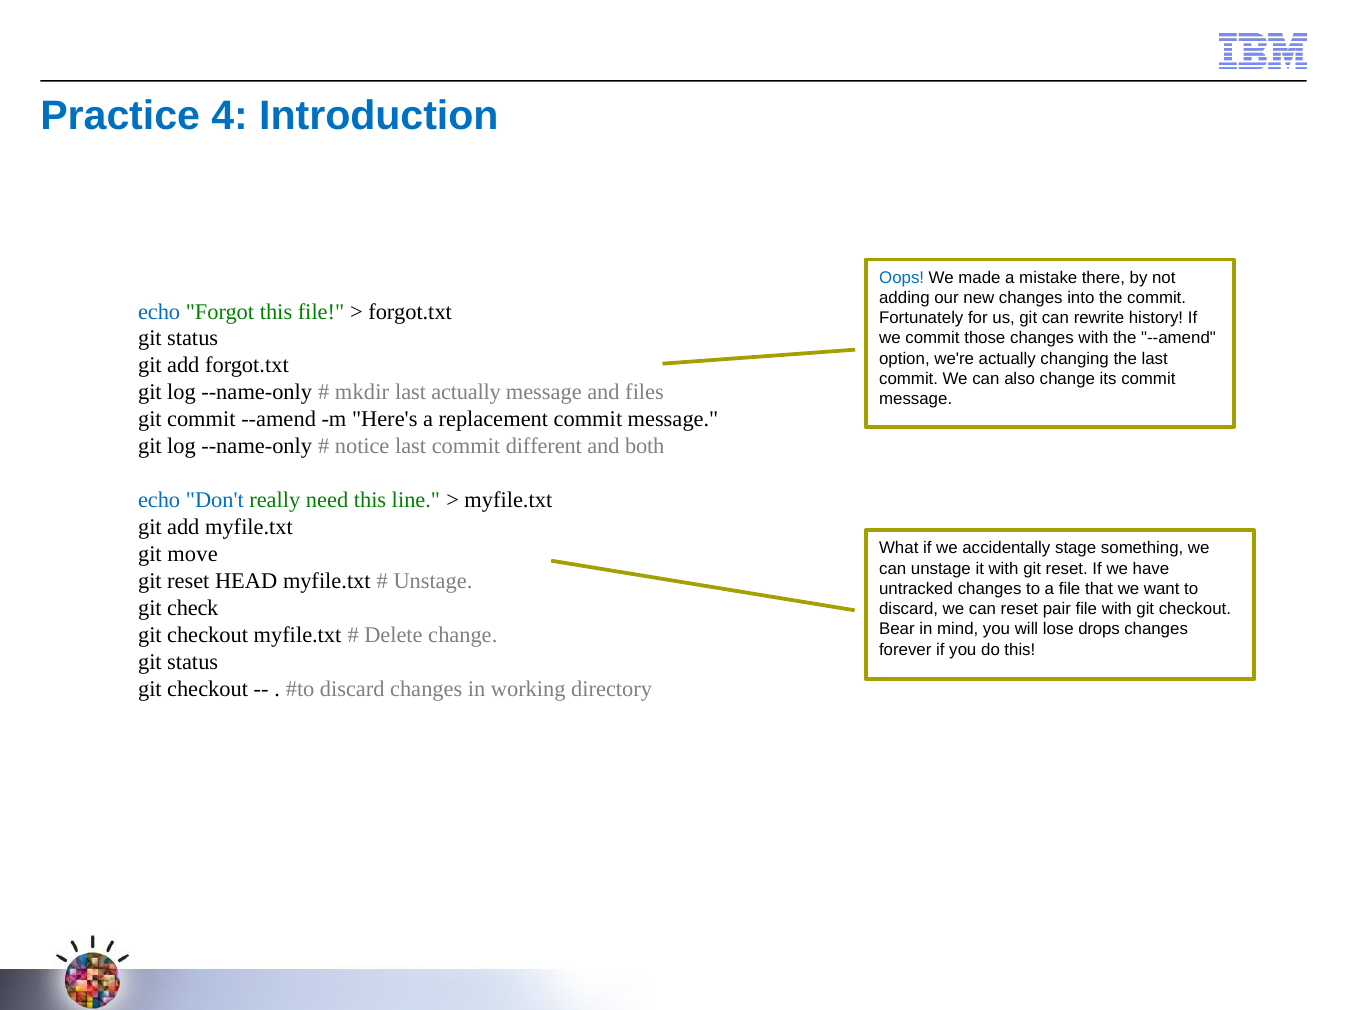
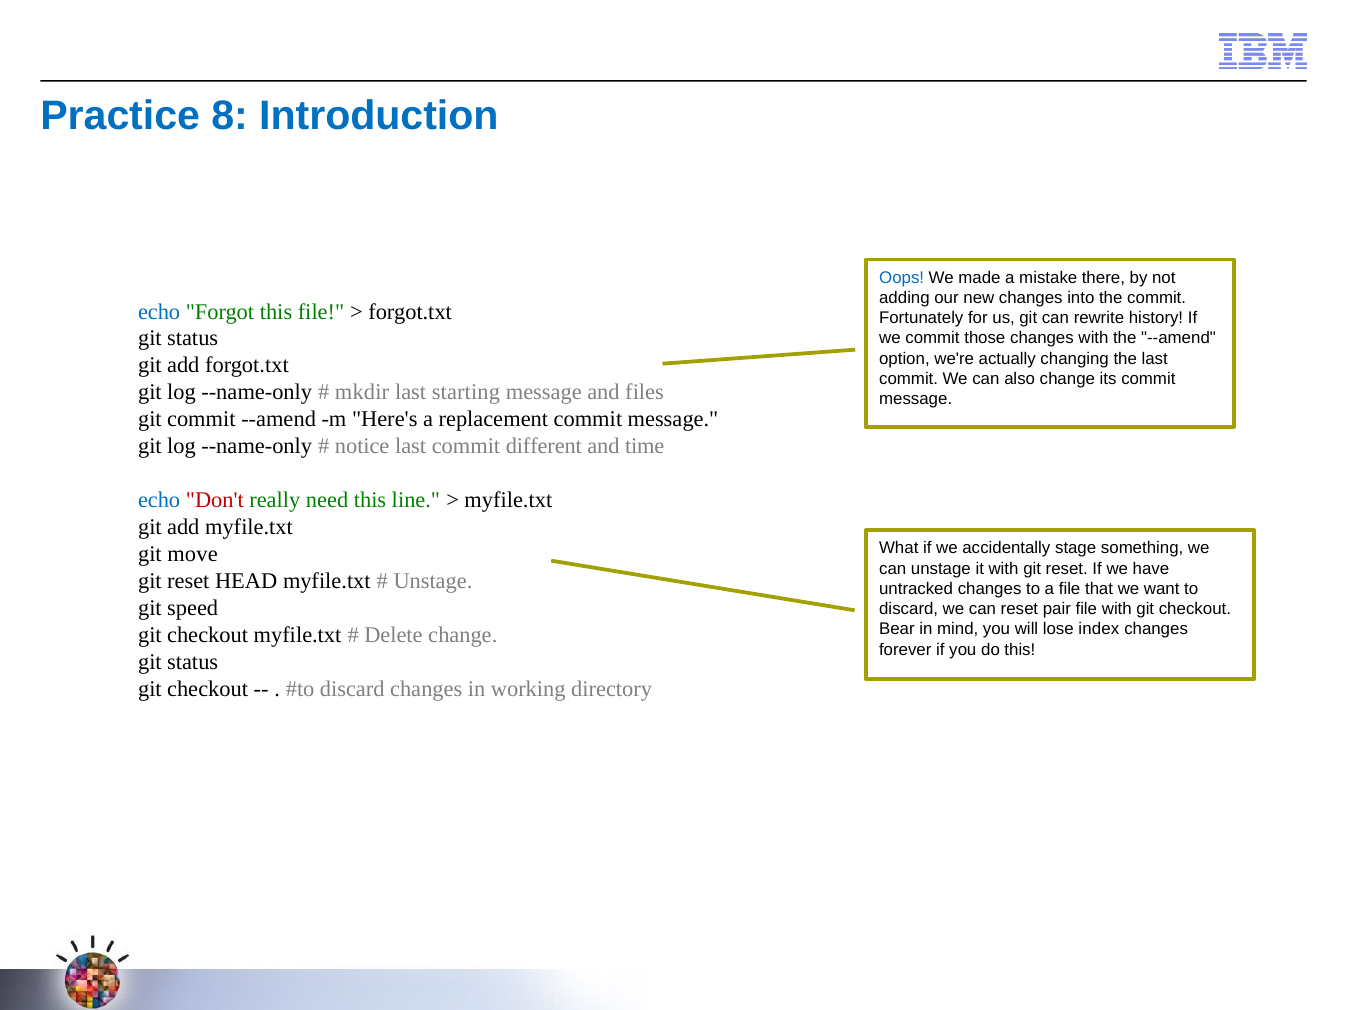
4: 4 -> 8 (230, 116)
last actually: actually -> starting (466, 393)
both: both -> time (645, 446)
Don't colour: blue -> red (215, 500)
check: check -> speed (193, 608)
drops: drops -> index (1099, 630)
